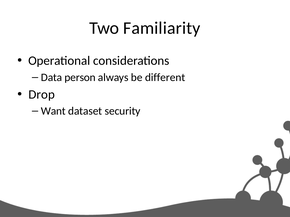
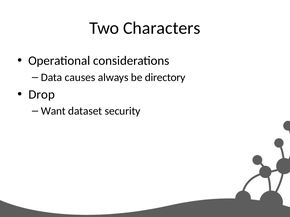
Familiarity: Familiarity -> Characters (162, 28)
person: person -> causes (80, 77)
different: different -> directory (165, 77)
